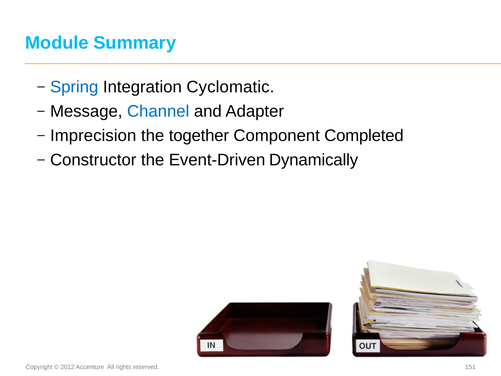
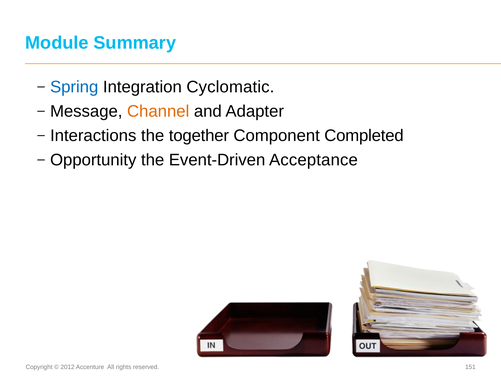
Channel colour: blue -> orange (158, 111)
Imprecision: Imprecision -> Interactions (93, 136)
Constructor: Constructor -> Opportunity (93, 160)
Dynamically: Dynamically -> Acceptance (313, 160)
